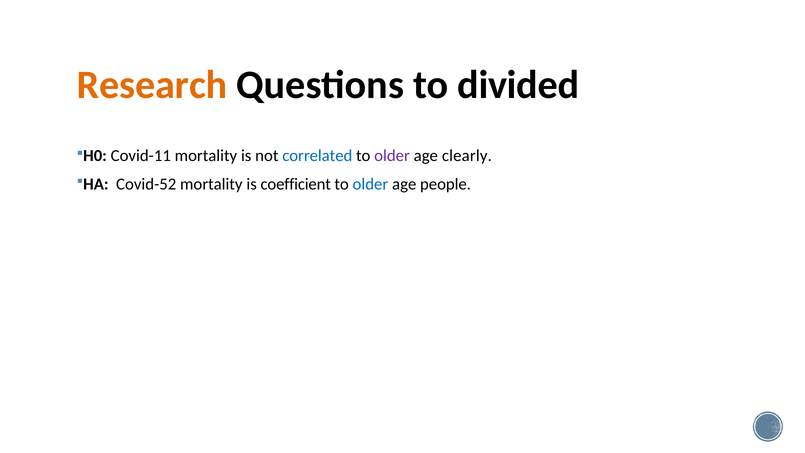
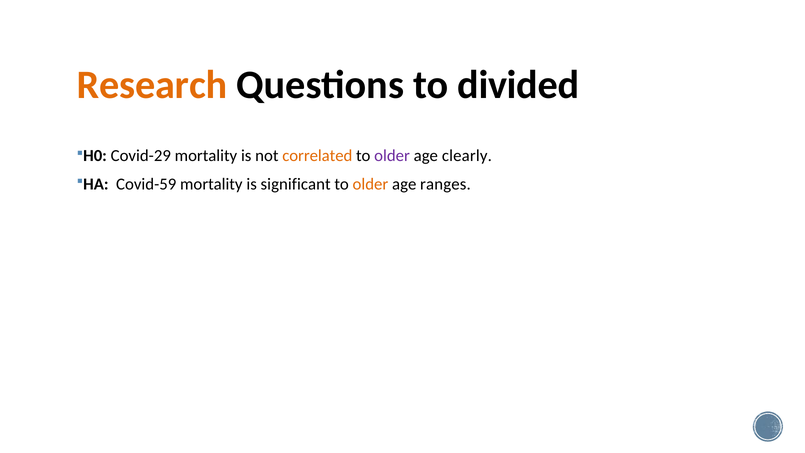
Covid-11: Covid-11 -> Covid-29 (141, 156)
correlated colour: blue -> orange (317, 156)
Covid-52: Covid-52 -> Covid-59 (146, 184)
coefficient: coefficient -> significant (296, 184)
older colour: blue -> orange (370, 184)
people: people -> ranges (445, 184)
